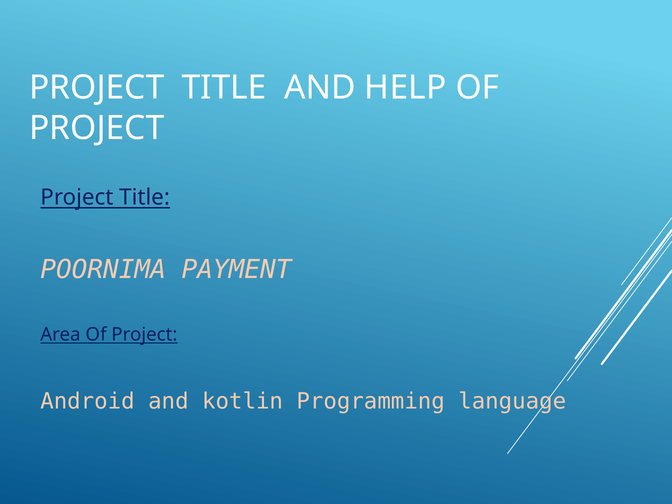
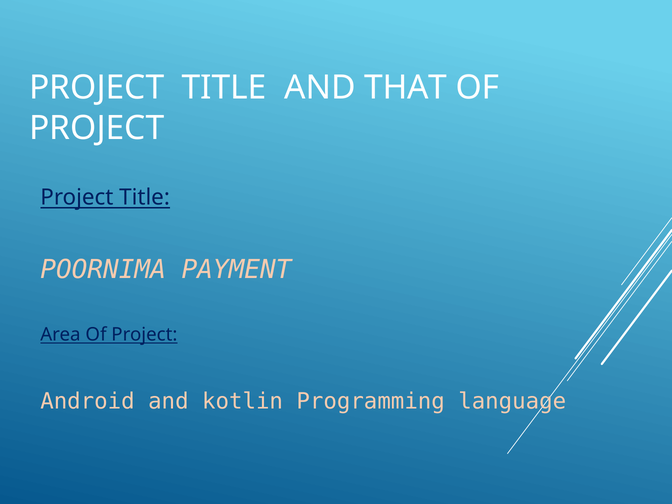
HELP: HELP -> THAT (406, 88)
